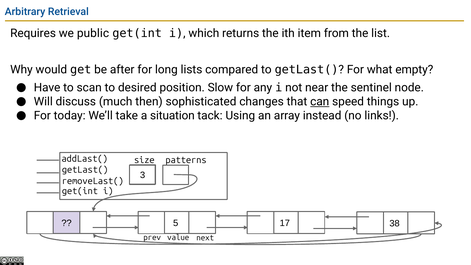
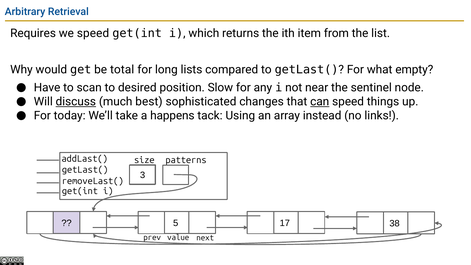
we public: public -> speed (93, 33)
after: after -> total (122, 69)
discuss underline: none -> present (76, 102)
then: then -> best (149, 102)
situation: situation -> happens (172, 116)
